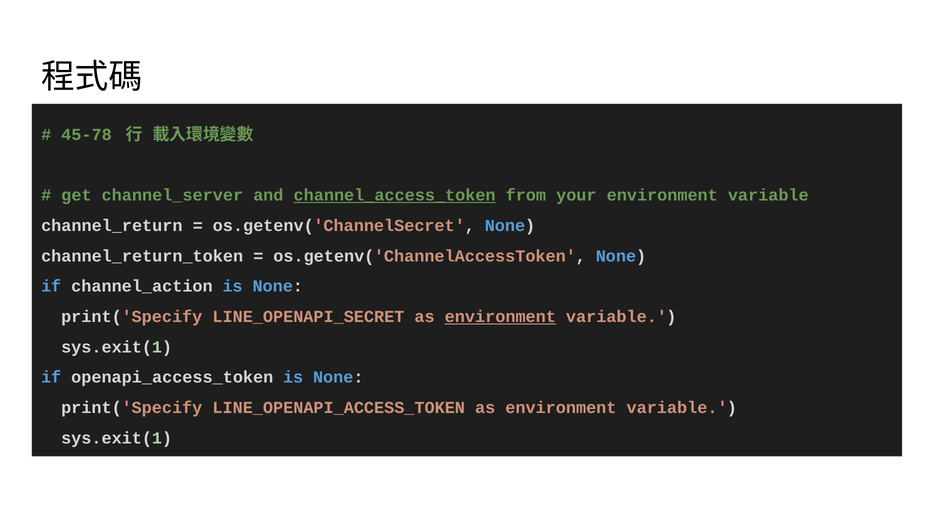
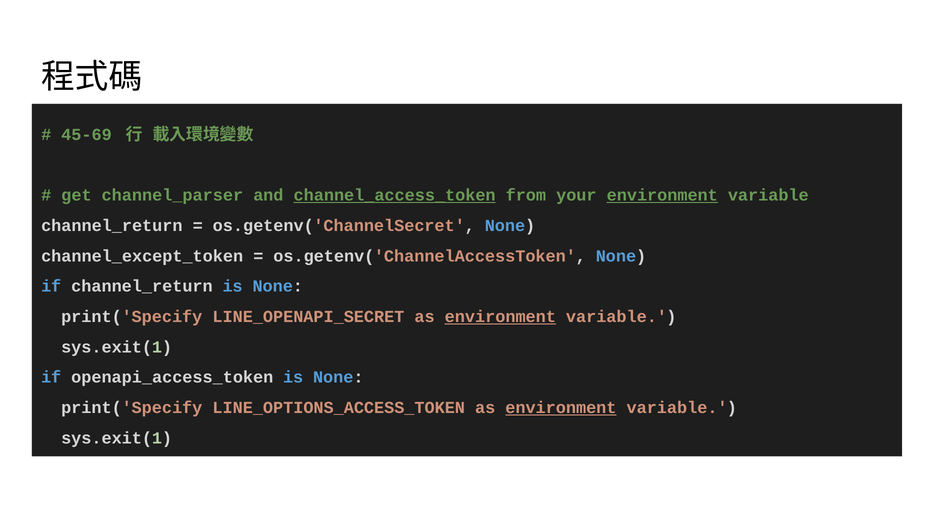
45-78: 45-78 -> 45-69 (87, 135)
channel_server: channel_server -> channel_parser (172, 195)
environment underline: none -> present (662, 195)
channel_return_token: channel_return_token -> channel_except_token (142, 256)
if channel_action: channel_action -> channel_return (142, 287)
LINE_OPENAPI_ACCESS_TOKEN: LINE_OPENAPI_ACCESS_TOKEN -> LINE_OPTIONS_ACCESS_TOKEN (339, 408)
environment underline: none -> present (561, 408)
